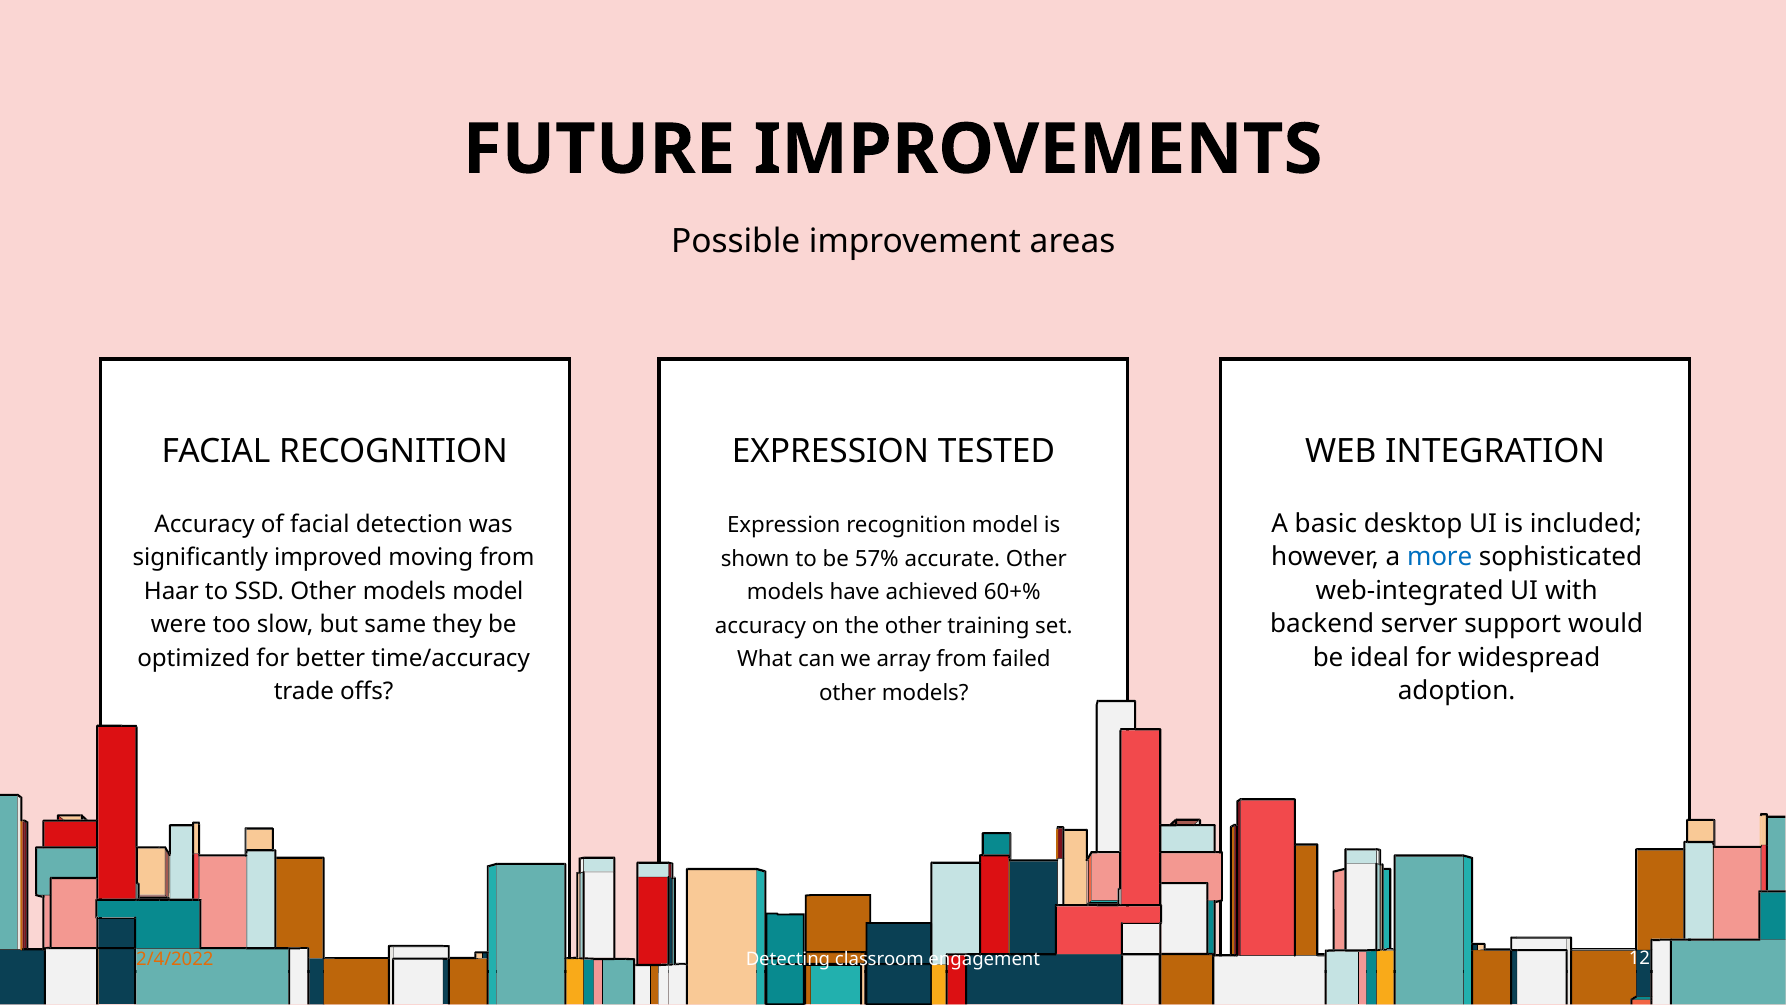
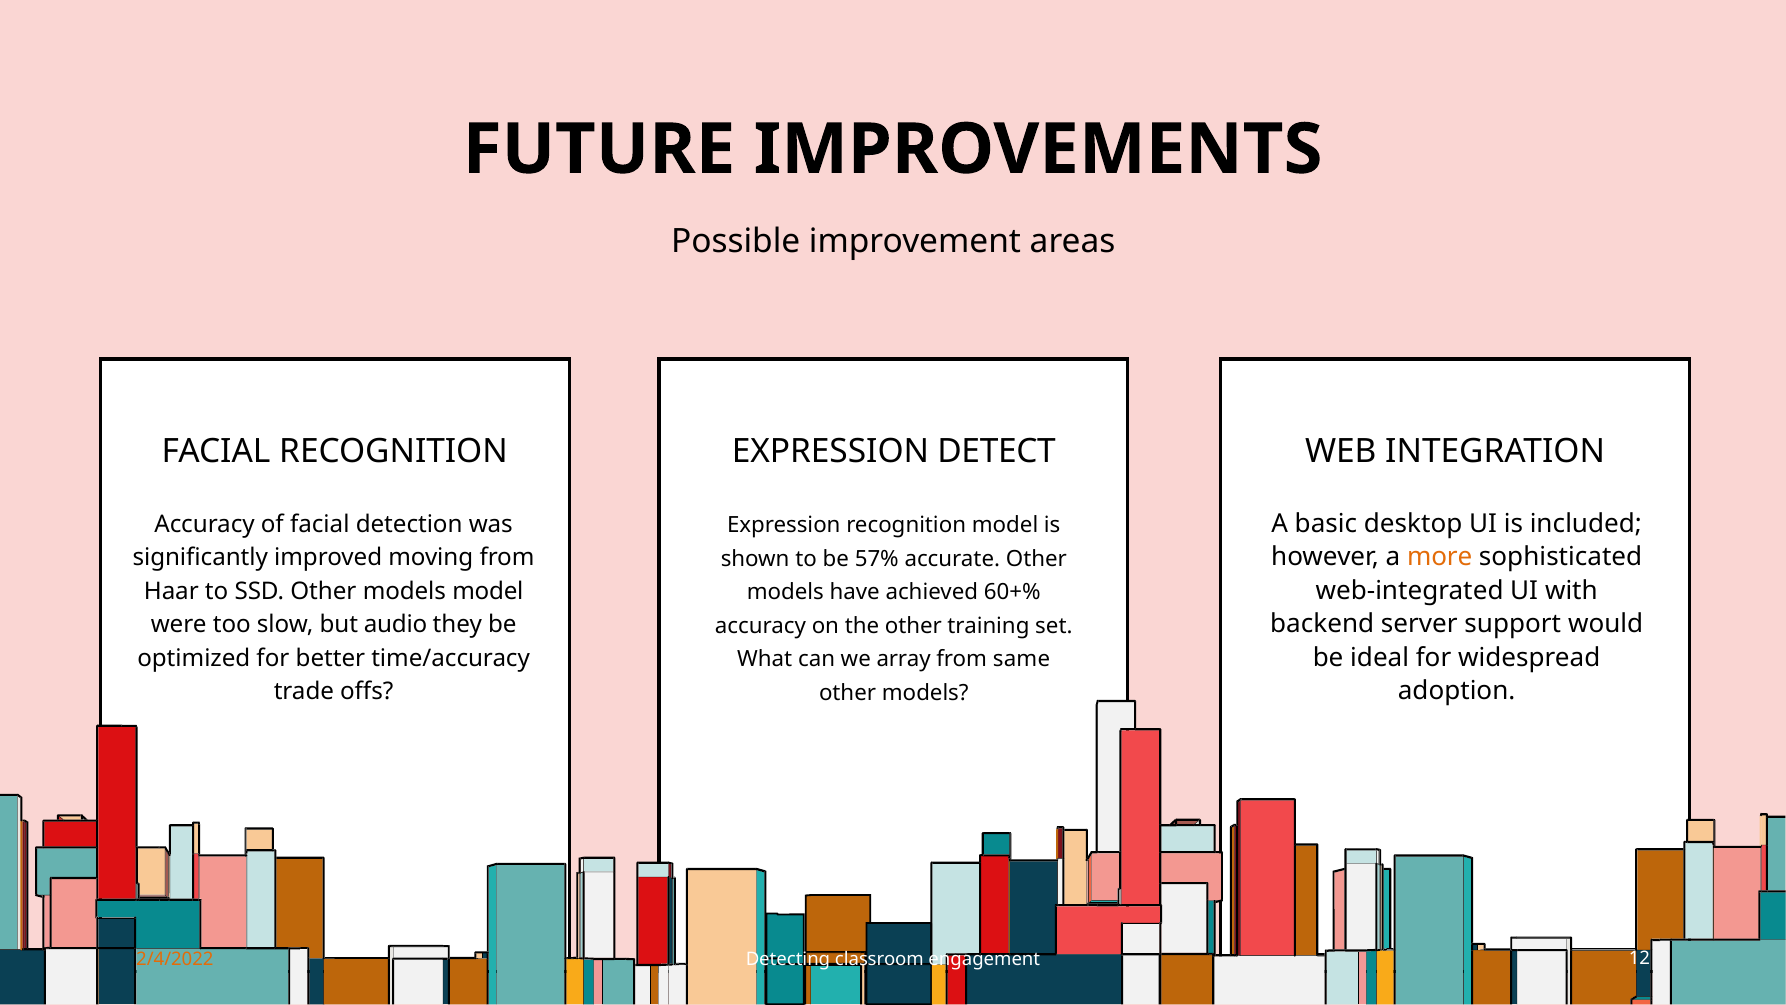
TESTED: TESTED -> DETECT (997, 451)
more colour: blue -> orange (1440, 557)
same: same -> audio (396, 625)
failed: failed -> same (1021, 659)
